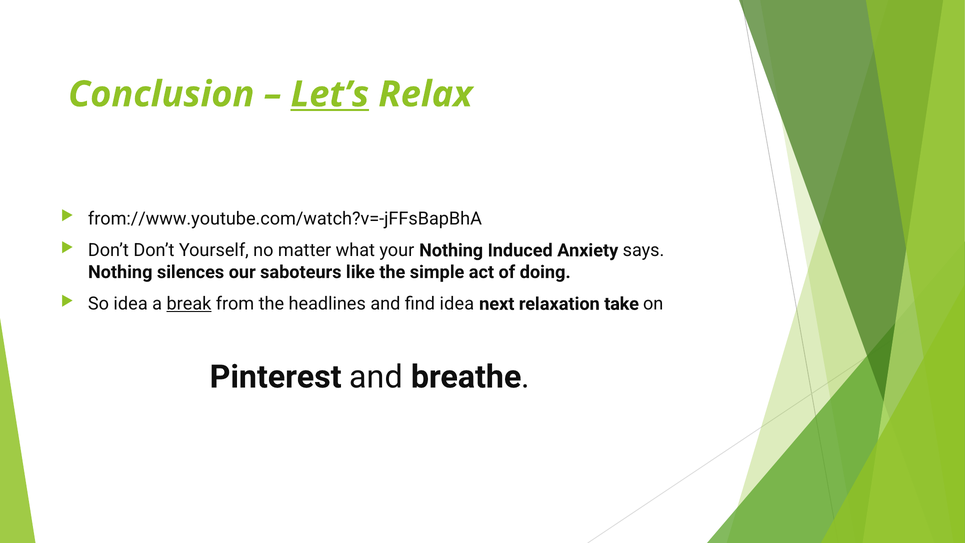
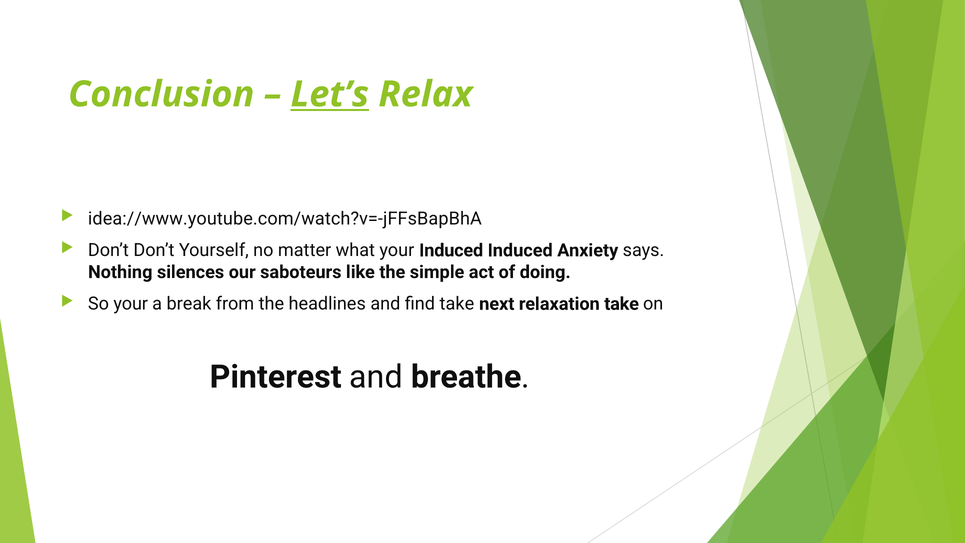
from://www.youtube.com/watch?v=-jFFsBapBhA: from://www.youtube.com/watch?v=-jFFsBapBhA -> idea://www.youtube.com/watch?v=-jFFsBapBhA (285, 219)
your Nothing: Nothing -> Induced (451, 250)
So idea: idea -> your (131, 304)
break underline: present -> none (189, 304)
find idea: idea -> take (457, 304)
